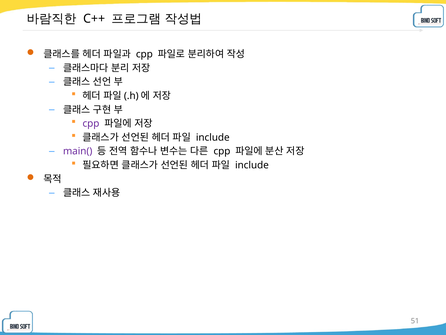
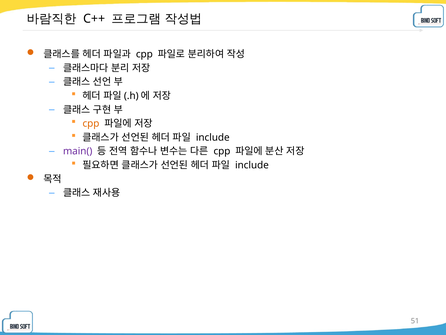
cpp colour: purple -> orange (91, 123)
